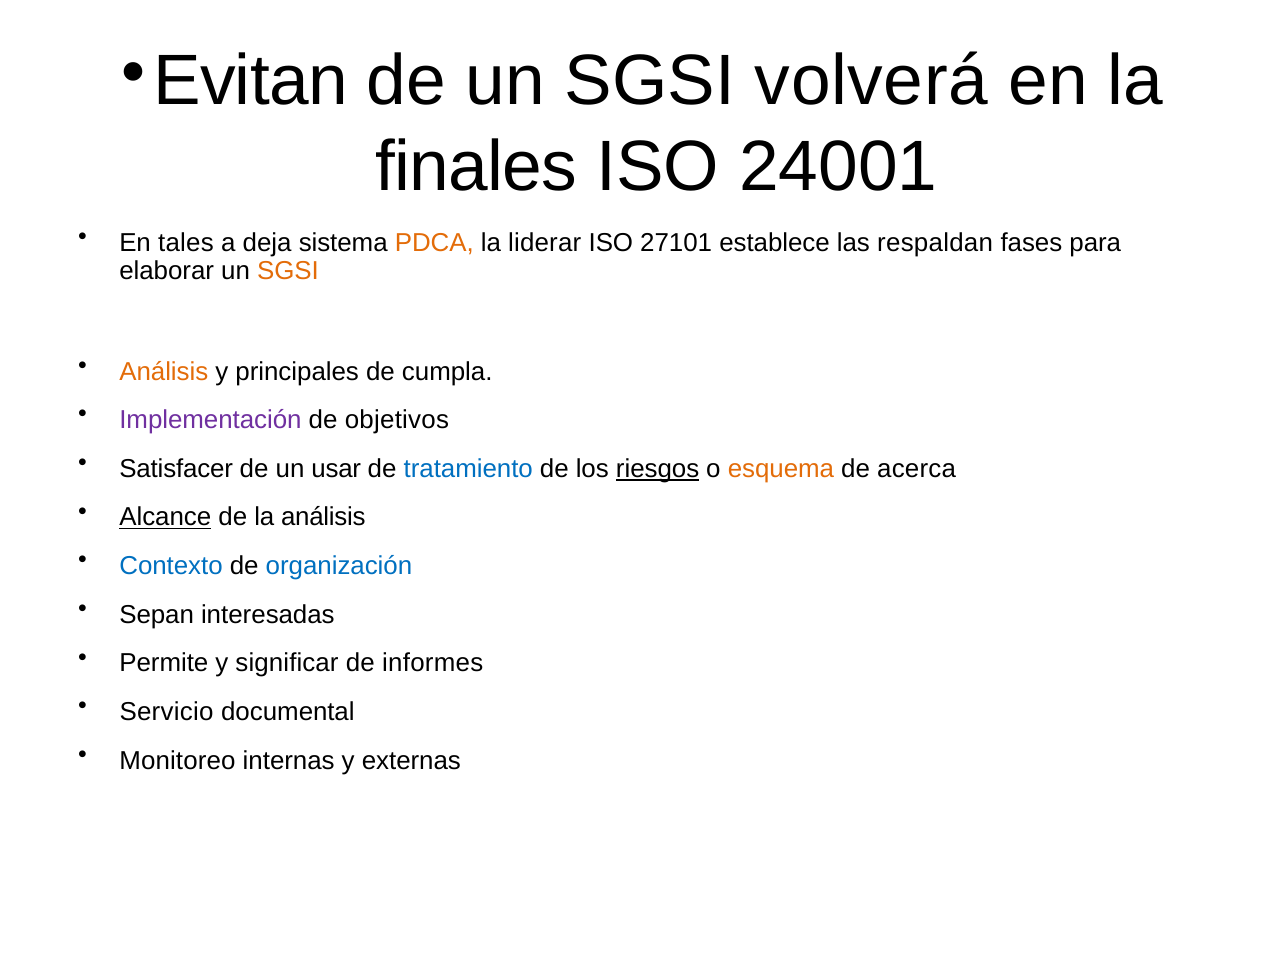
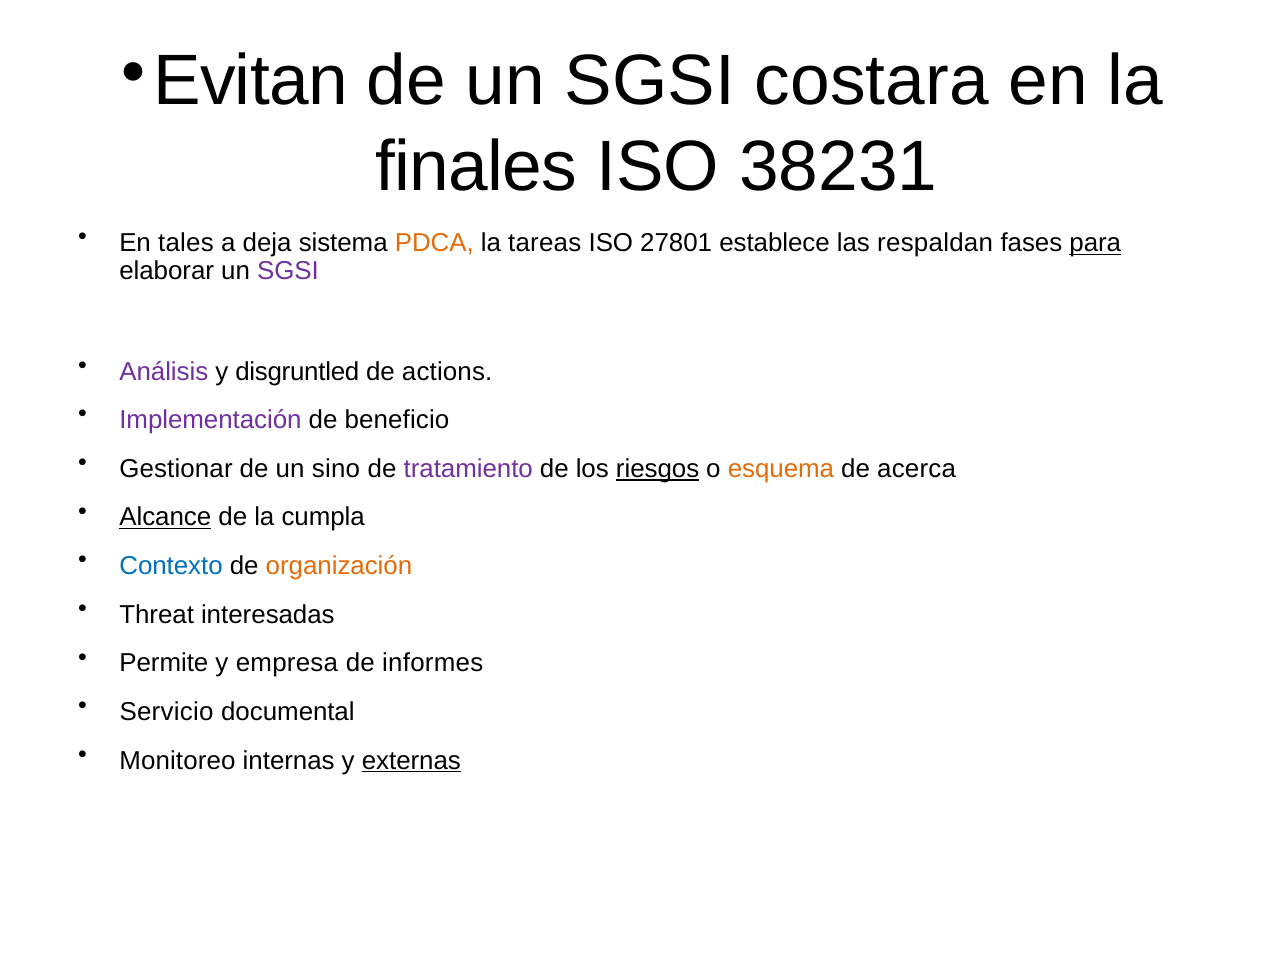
volverá: volverá -> costara (872, 81)
24001: 24001 -> 38231 (838, 167)
liderar: liderar -> tareas (545, 243)
27101: 27101 -> 27801 (676, 243)
para underline: none -> present (1095, 243)
SGSI colour: orange -> purple (288, 271)
Análisis colour: orange -> purple (164, 371)
principales: principales -> disgruntled (297, 371)
cumpla: cumpla -> actions (447, 371)
objetivos: objetivos -> beneficio (397, 420)
Satisfacer: Satisfacer -> Gestionar (176, 468)
usar: usar -> sino (336, 468)
tratamiento colour: blue -> purple (468, 468)
la análisis: análisis -> cumpla (323, 517)
organización colour: blue -> orange (339, 566)
Sepan: Sepan -> Threat (157, 614)
significar: significar -> empresa (287, 663)
externas underline: none -> present (411, 760)
